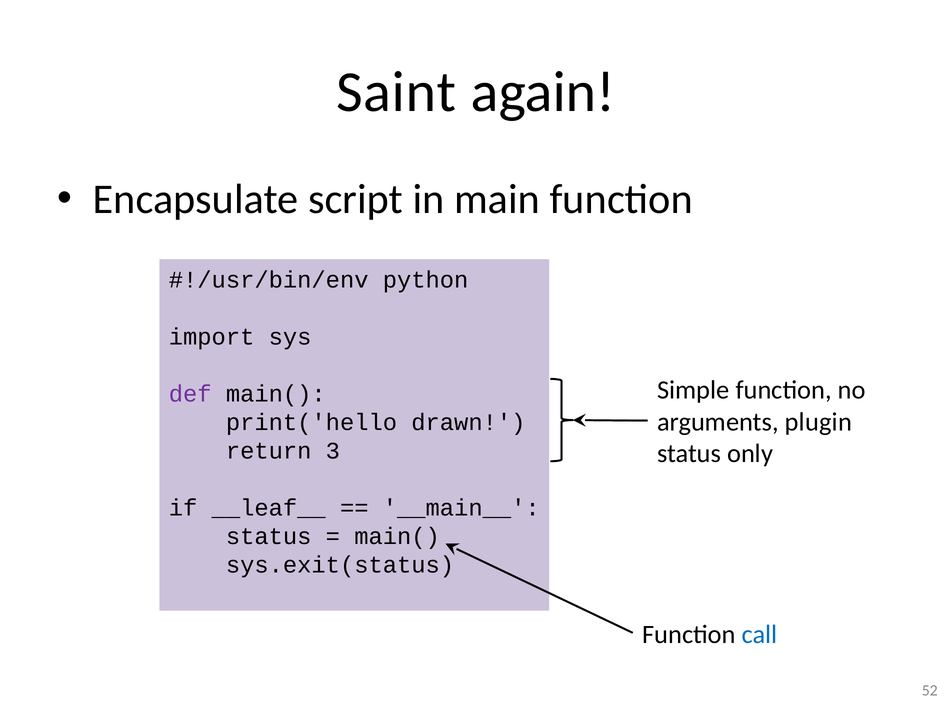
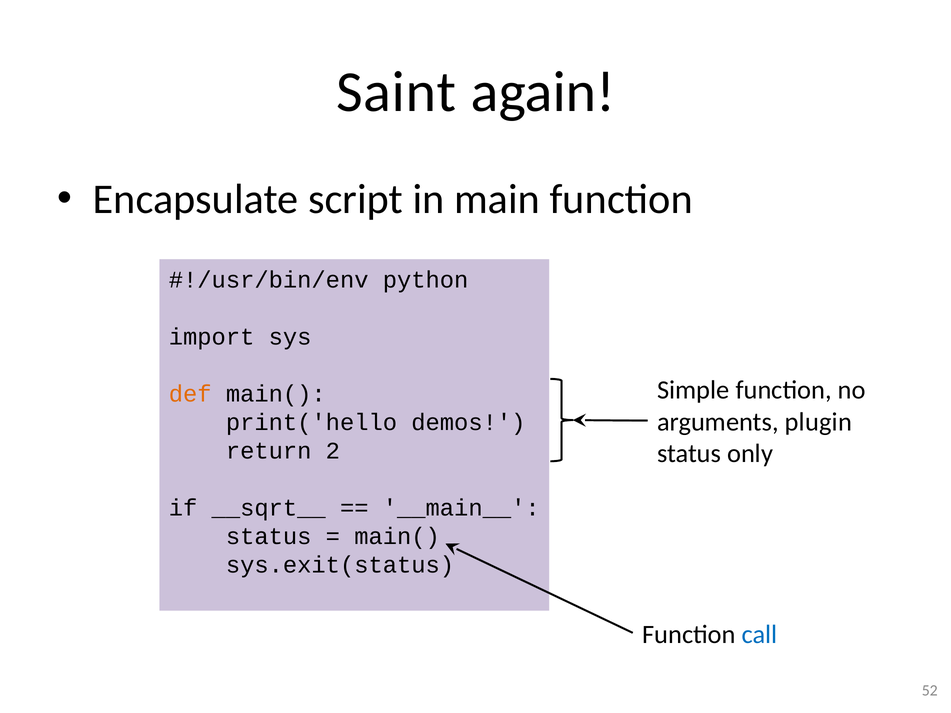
def colour: purple -> orange (190, 394)
drawn: drawn -> demos (468, 423)
3: 3 -> 2 (333, 451)
__leaf__: __leaf__ -> __sqrt__ (269, 508)
